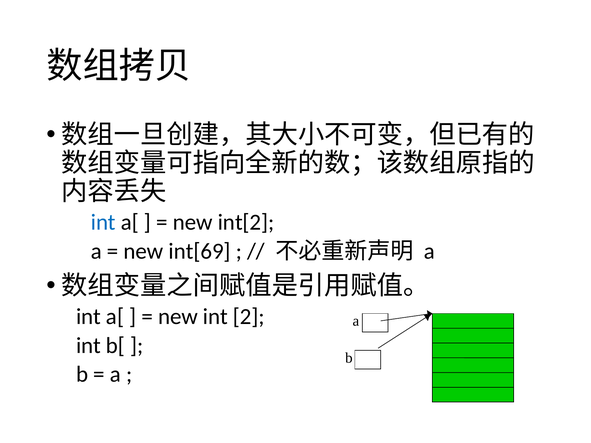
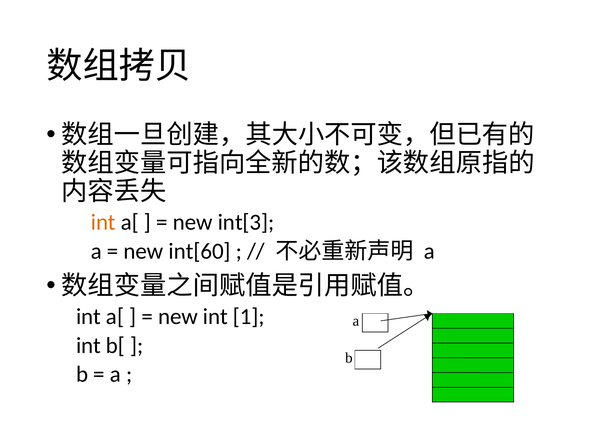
int colour: blue -> orange (103, 222)
int[2: int[2 -> int[3 (246, 222)
int[69: int[69 -> int[60 (200, 251)
2: 2 -> 1 (249, 317)
